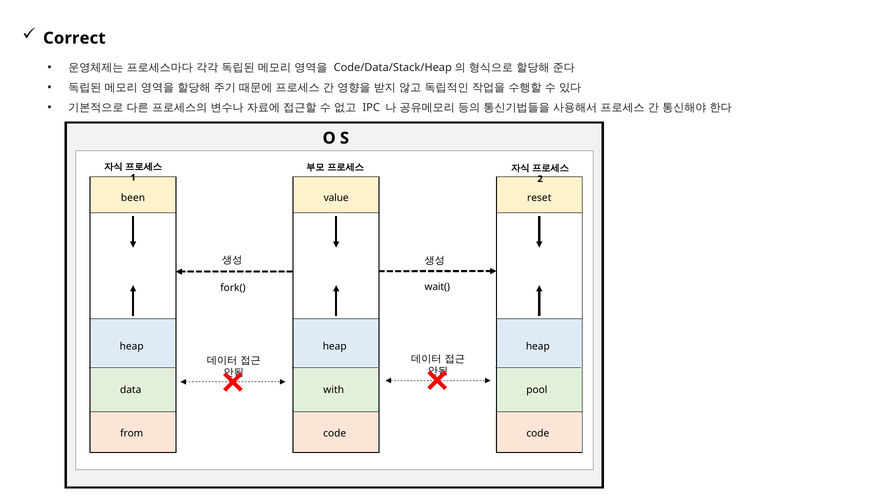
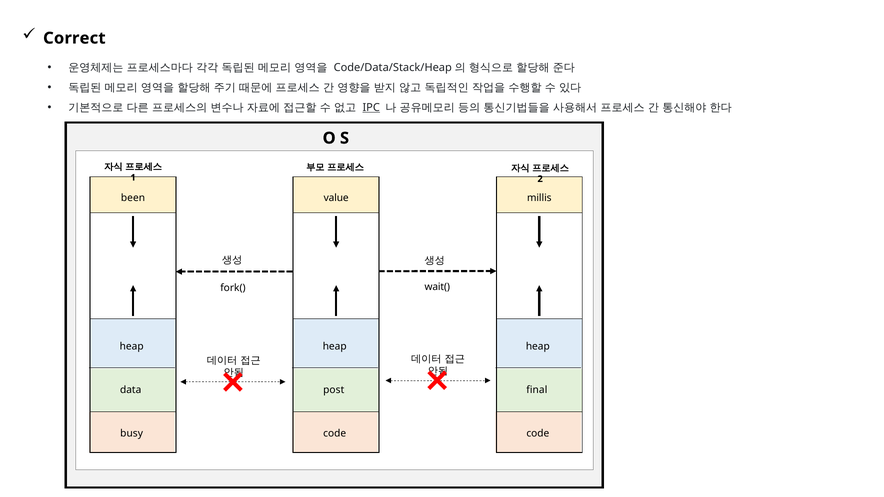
IPC underline: none -> present (371, 108)
reset: reset -> millis (539, 198)
with: with -> post (334, 390)
pool: pool -> final (537, 390)
from: from -> busy (132, 433)
